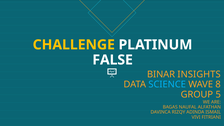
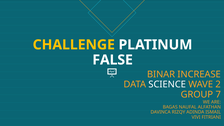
INSIGHTS: INSIGHTS -> INCREASE (199, 74)
SCIENCE colour: light blue -> white (167, 84)
8: 8 -> 2 (218, 84)
5: 5 -> 7 (218, 94)
